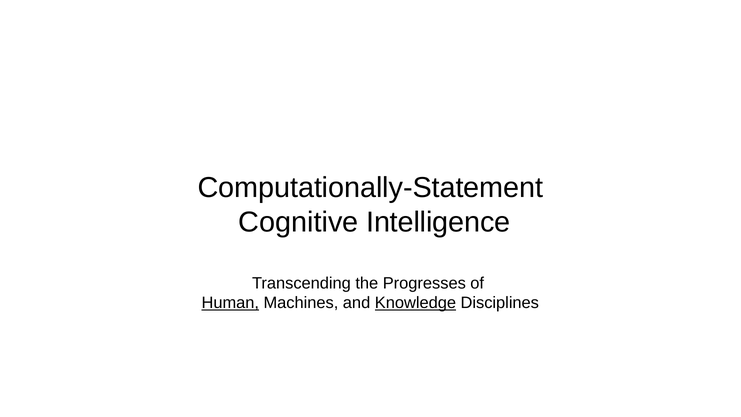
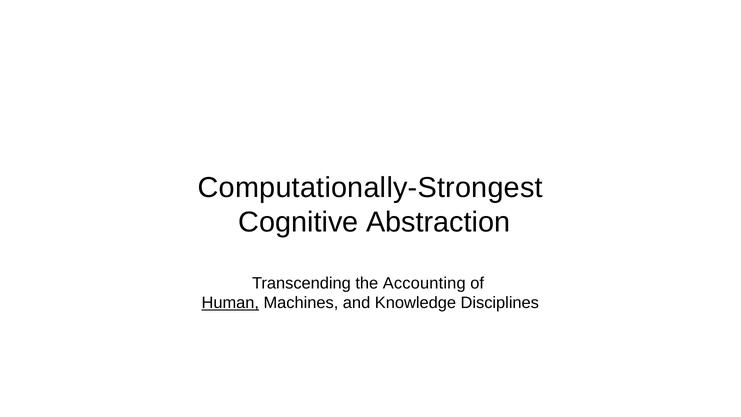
Computationally-Statement: Computationally-Statement -> Computationally-Strongest (370, 188)
Intelligence: Intelligence -> Abstraction (438, 222)
Progresses: Progresses -> Accounting (424, 283)
Knowledge underline: present -> none (415, 303)
